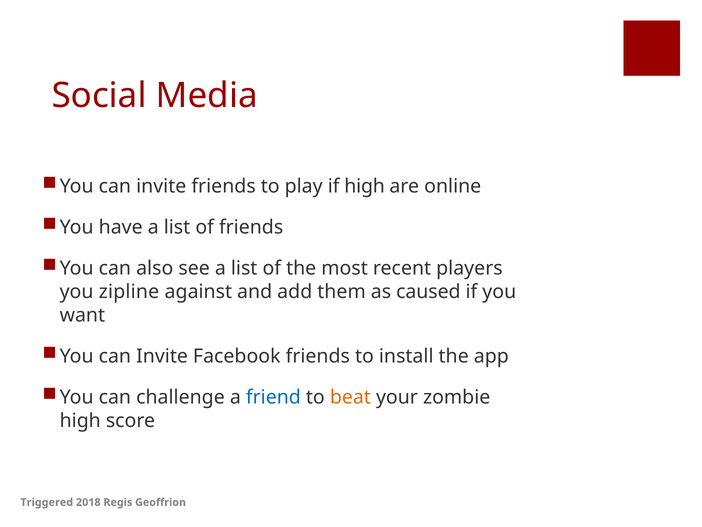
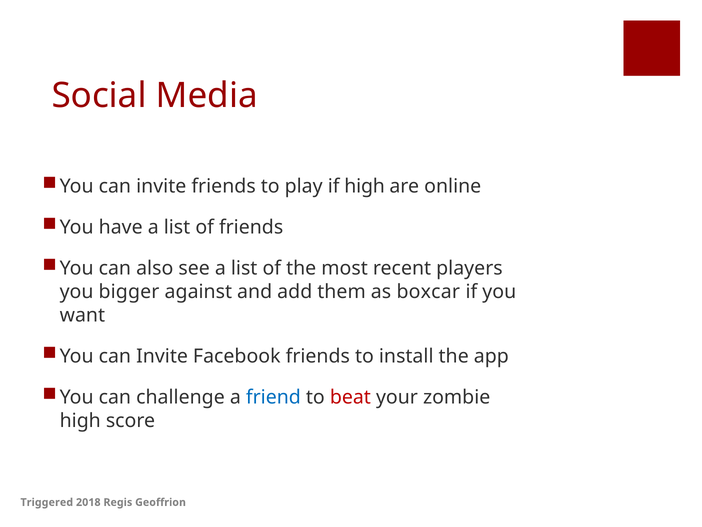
zipline: zipline -> bigger (129, 292)
caused: caused -> boxcar (428, 292)
beat colour: orange -> red (350, 397)
